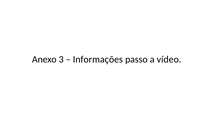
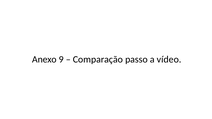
3: 3 -> 9 (61, 60)
Informações: Informações -> Comparação (98, 60)
